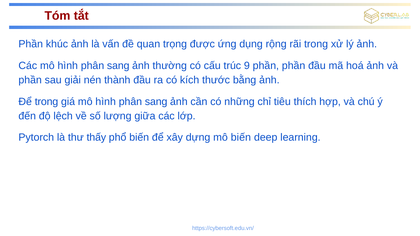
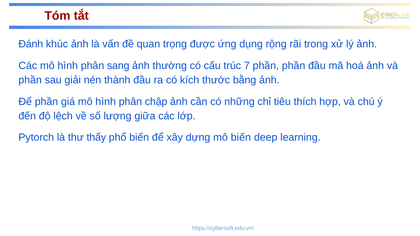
Phần: Phần -> Đánh (31, 44)
9: 9 -> 7 (247, 66)
Để trong: trong -> phần (46, 102)
sang: sang -> chập (156, 102)
